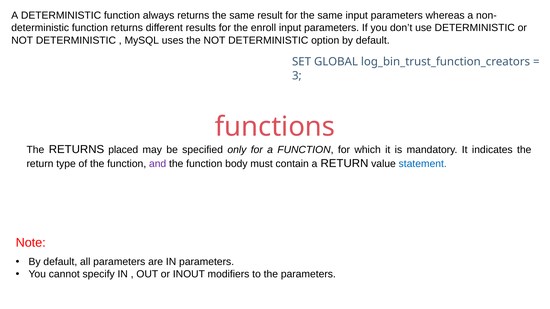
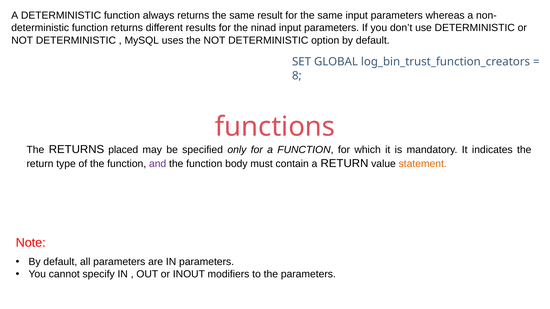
enroll: enroll -> ninad (263, 28)
3: 3 -> 8 (297, 76)
statement colour: blue -> orange (423, 164)
